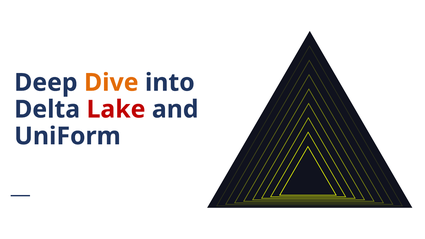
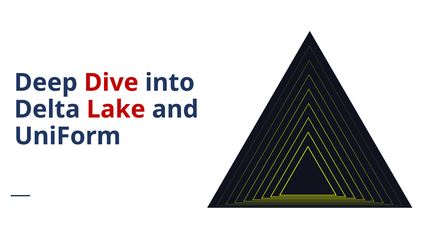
Dive colour: orange -> red (111, 83)
